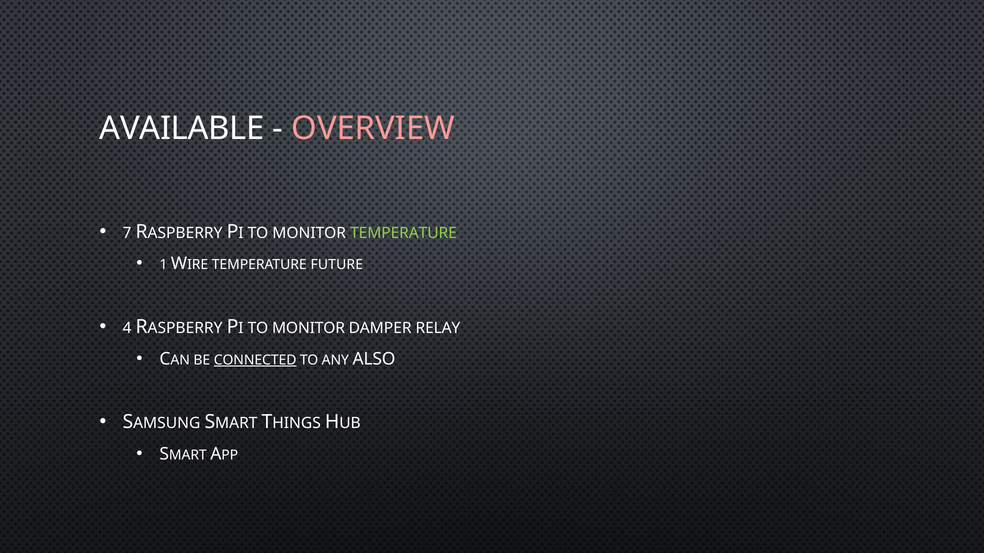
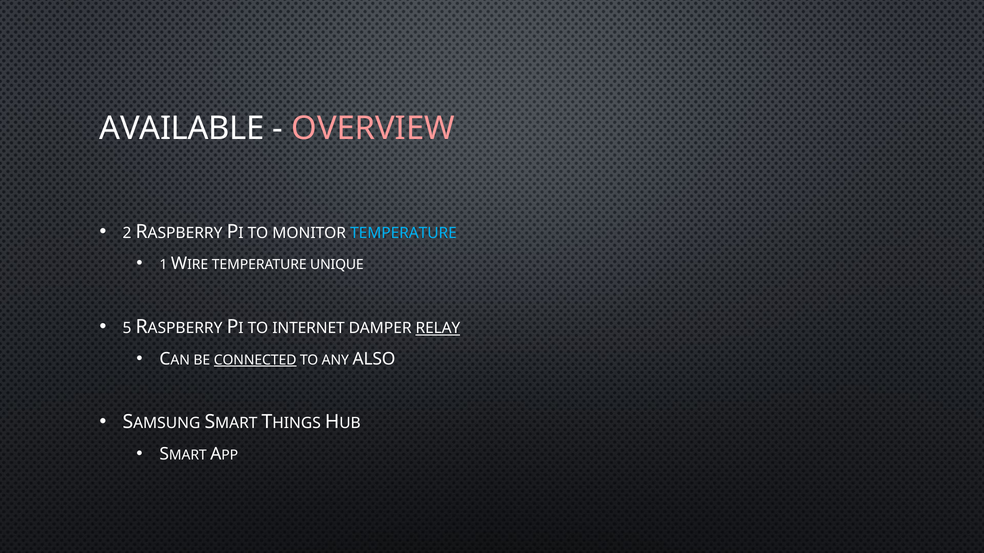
7: 7 -> 2 (127, 233)
TEMPERATURE colour: light green -> light blue (403, 233)
FUTURE: FUTURE -> UNIQUE (337, 265)
4: 4 -> 5 (127, 329)
MONITOR: MONITOR -> INTERNET (309, 329)
RELAY underline: none -> present (438, 329)
